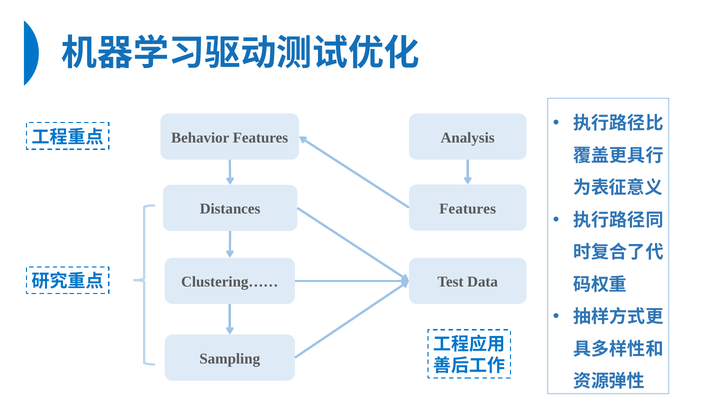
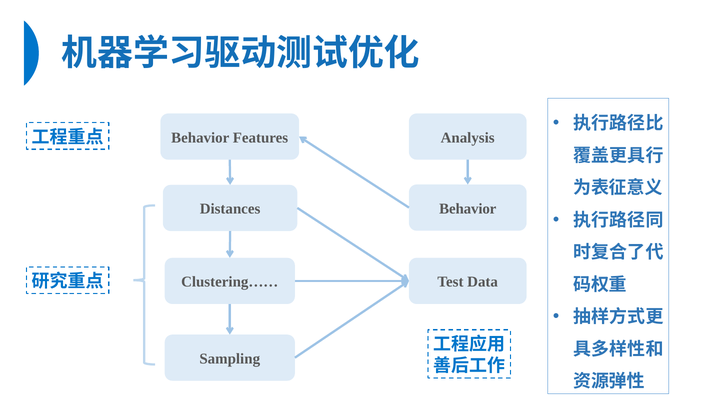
Features: Features -> Behavior (468, 209)
